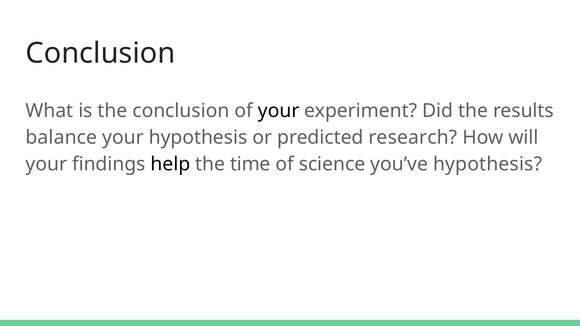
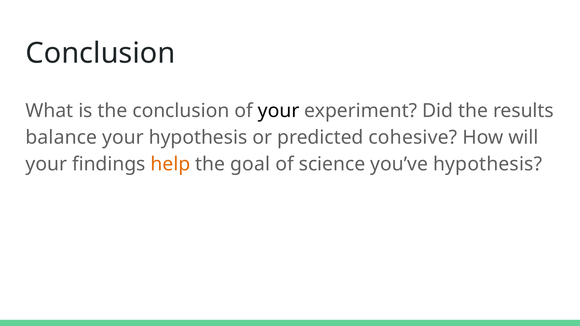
research: research -> cohesive (413, 137)
help colour: black -> orange (170, 164)
time: time -> goal (250, 164)
